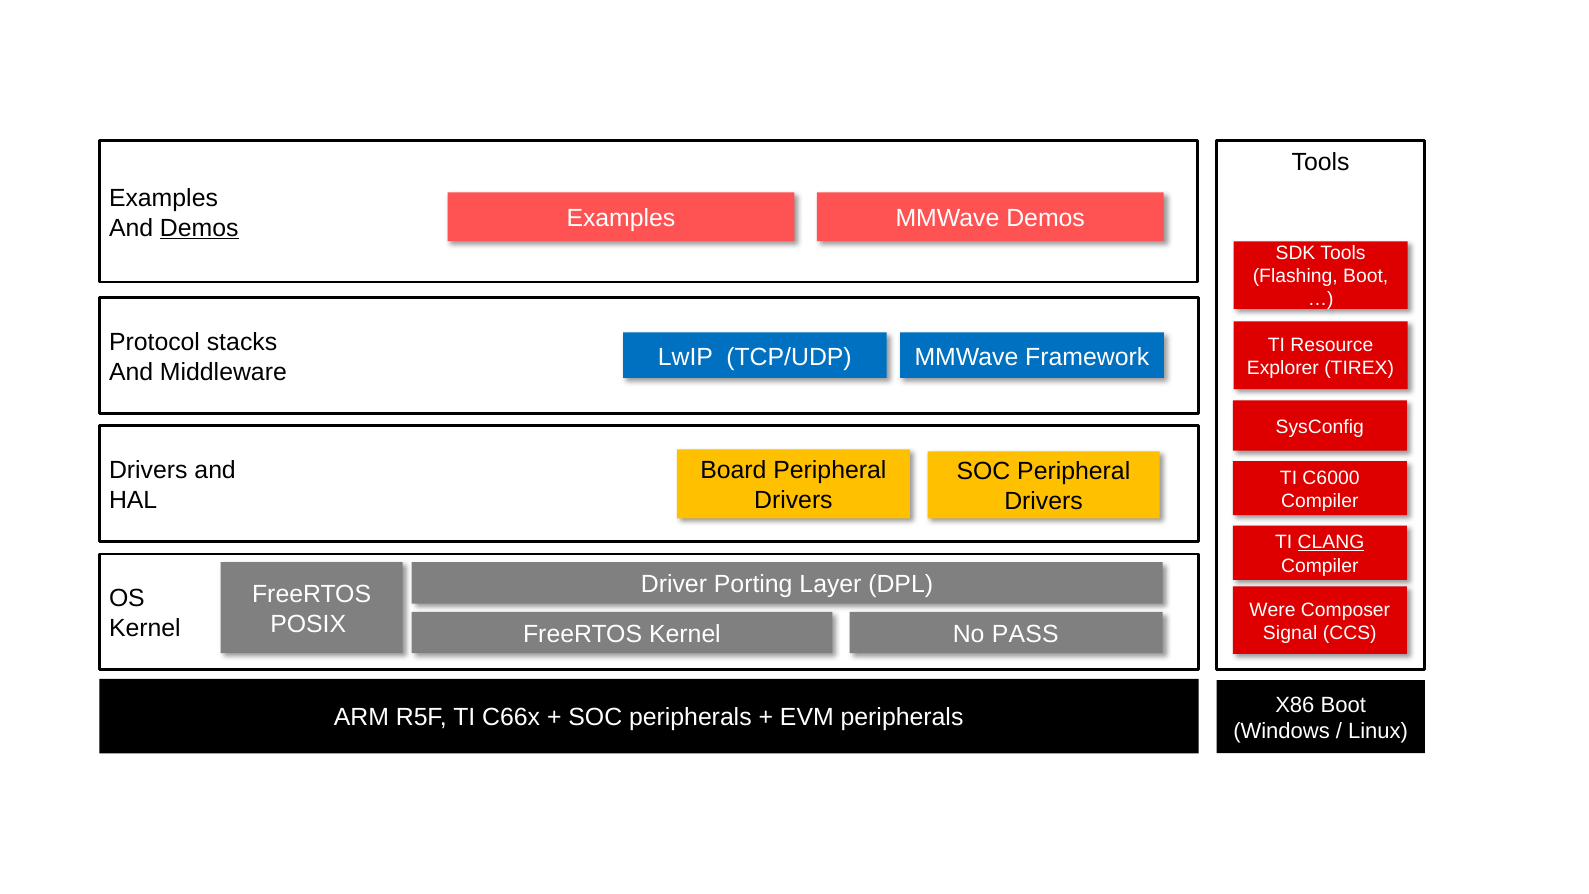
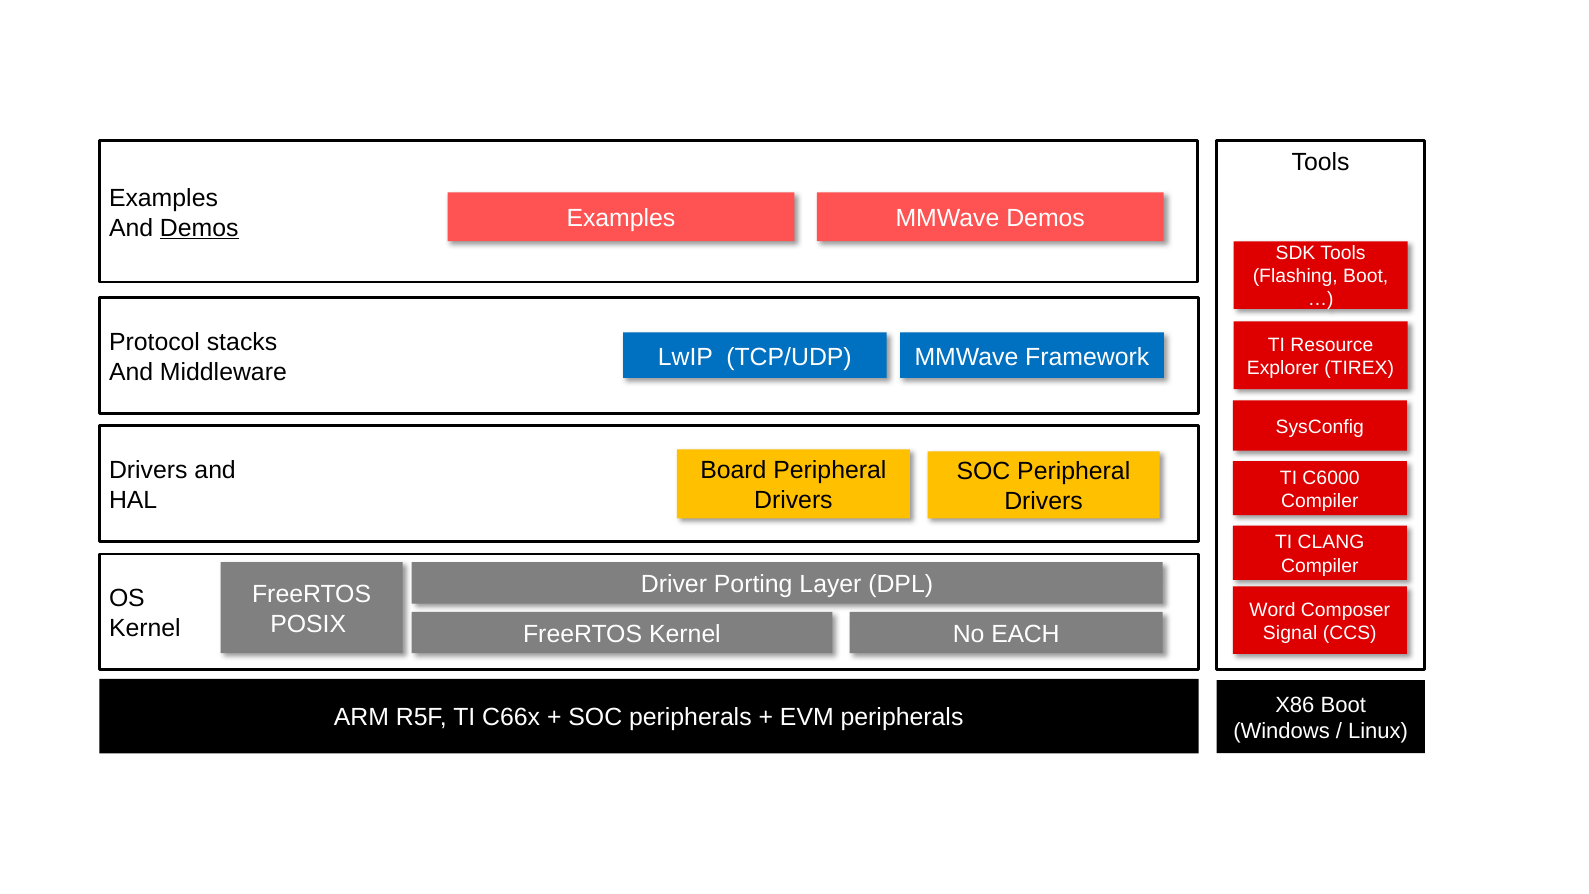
CLANG underline: present -> none (1331, 542)
Were: Were -> Word (1272, 610)
PASS: PASS -> EACH (1026, 634)
